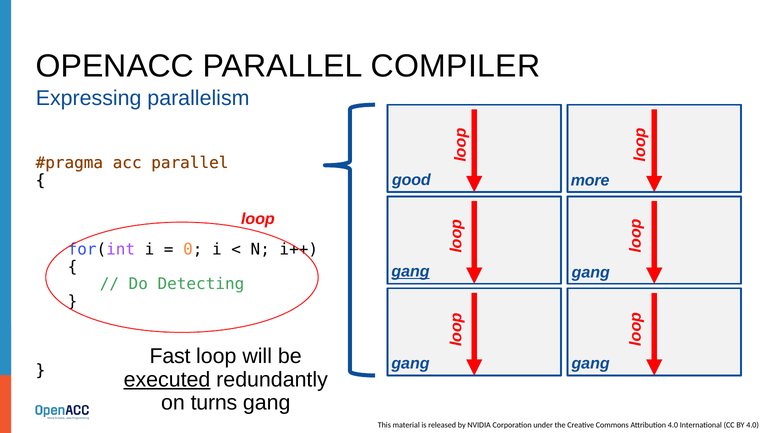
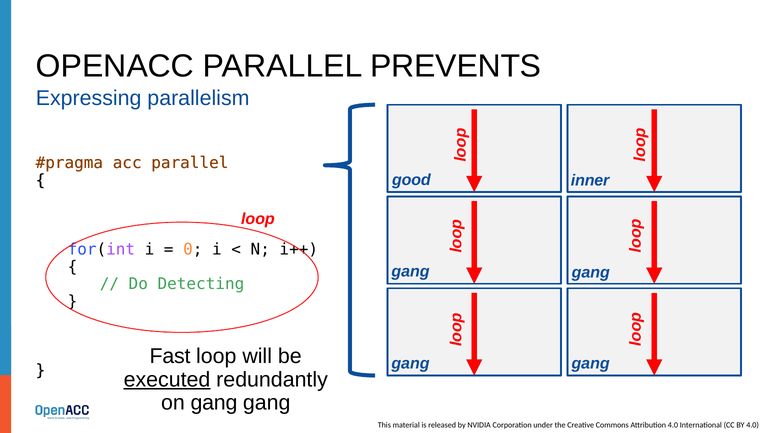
COMPILER: COMPILER -> PREVENTS (456, 66)
more: more -> inner (590, 180)
gang underline: present -> none (411, 271)
on turns: turns -> gang (214, 402)
